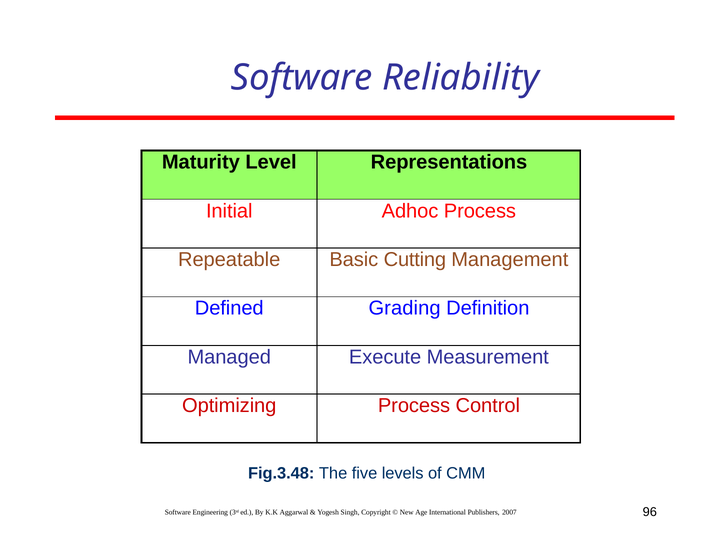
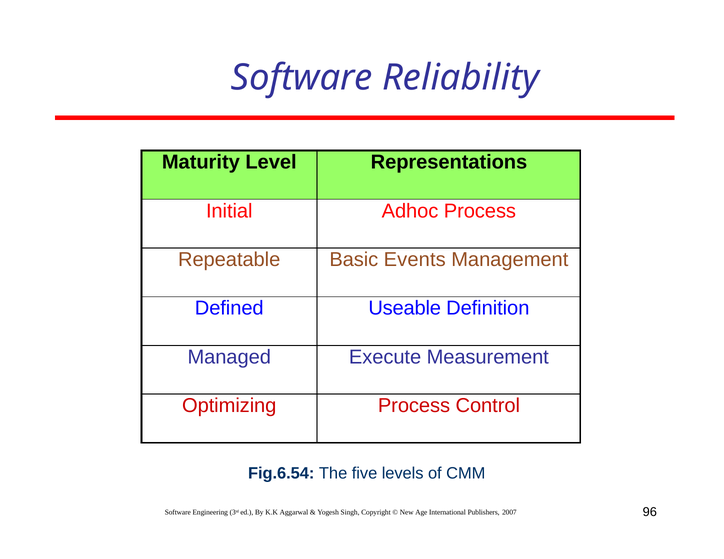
Cutting: Cutting -> Events (415, 260)
Grading: Grading -> Useable (405, 309)
Fig.3.48: Fig.3.48 -> Fig.6.54 (281, 473)
